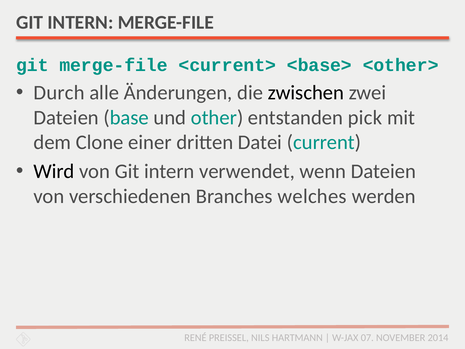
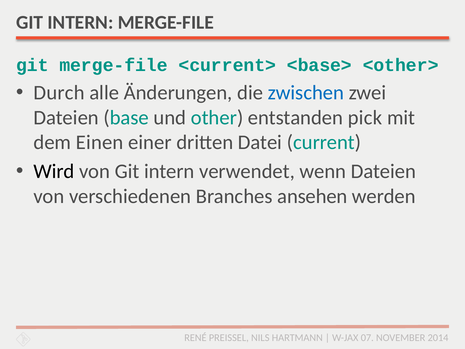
zwischen colour: black -> blue (306, 93)
Clone: Clone -> Einen (100, 142)
welches: welches -> ansehen (312, 196)
